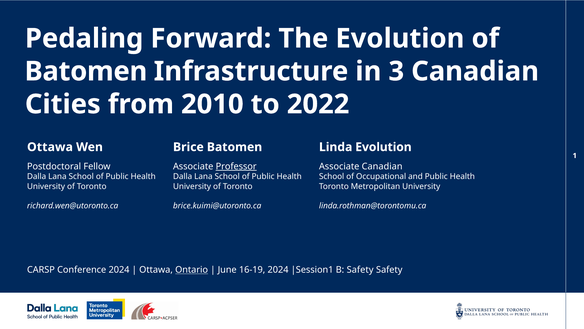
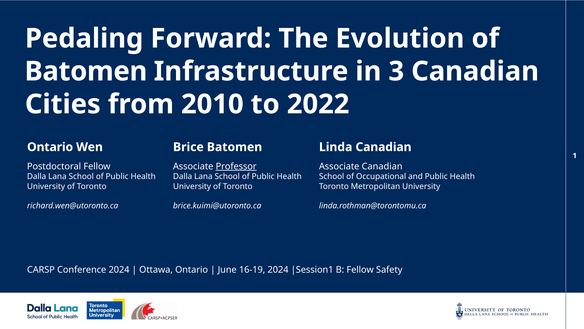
Ottawa: Ottawa -> Ontario (50, 147)
Linda Evolution: Evolution -> Canadian (383, 147)
Ontario underline: present -> none (192, 270)
B Safety: Safety -> Fellow (360, 270)
